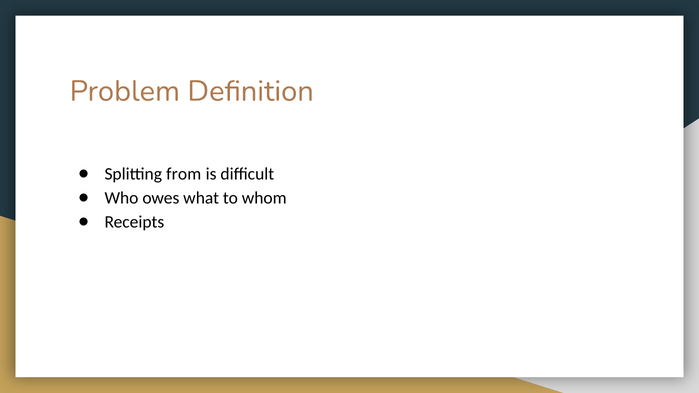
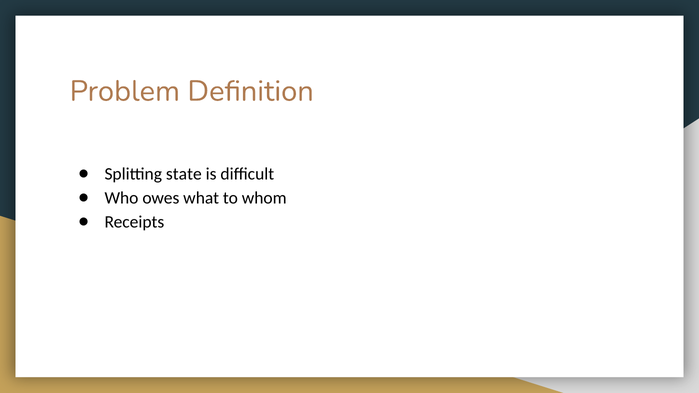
from: from -> state (184, 174)
